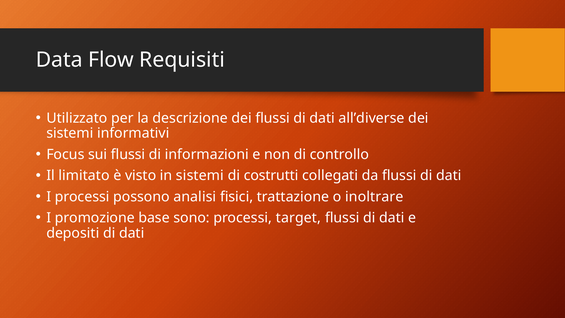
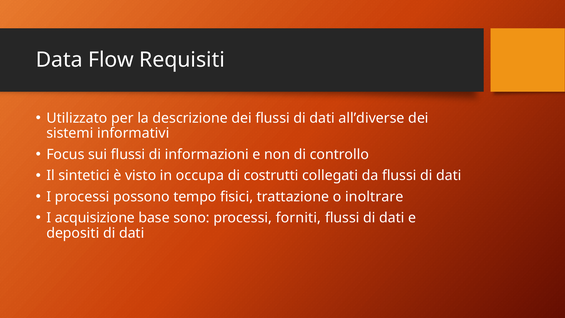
limitato: limitato -> sintetici (84, 175)
in sistemi: sistemi -> occupa (200, 175)
analisi: analisi -> tempo (195, 197)
promozione: promozione -> acquisizione (95, 218)
target: target -> forniti (298, 218)
